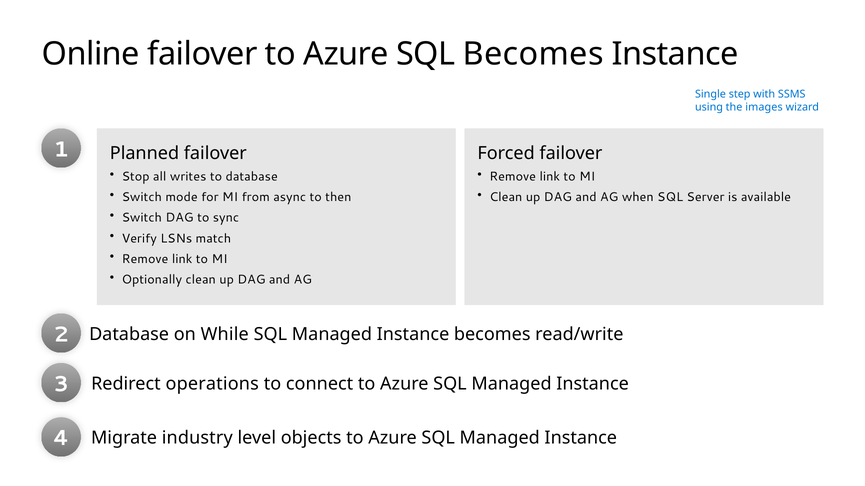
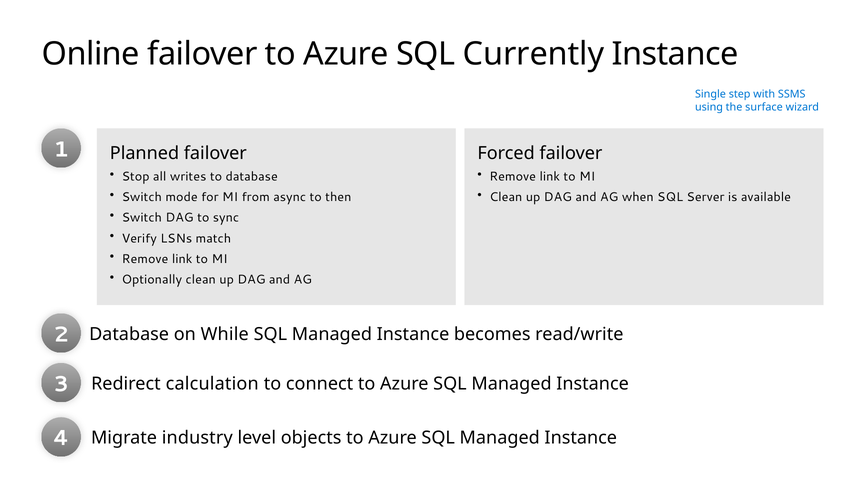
SQL Becomes: Becomes -> Currently (534, 54)
images: images -> surface (764, 107)
operations: operations -> calculation (212, 384)
